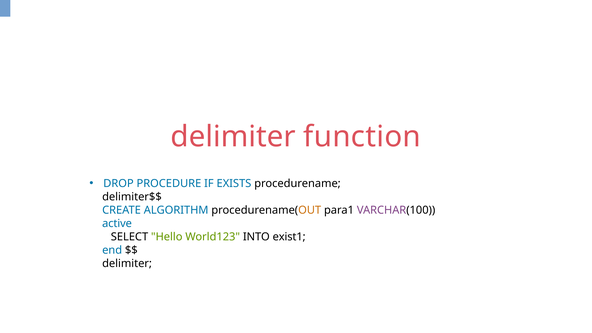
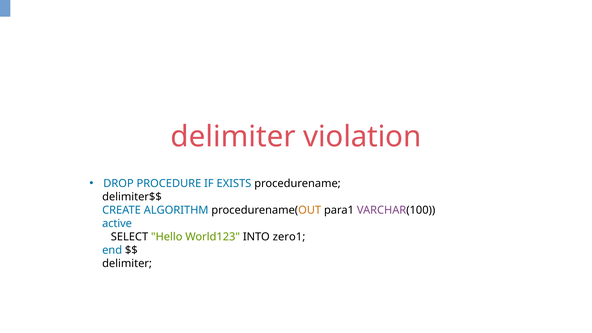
function: function -> violation (362, 137)
exist1: exist1 -> zero1 (289, 237)
